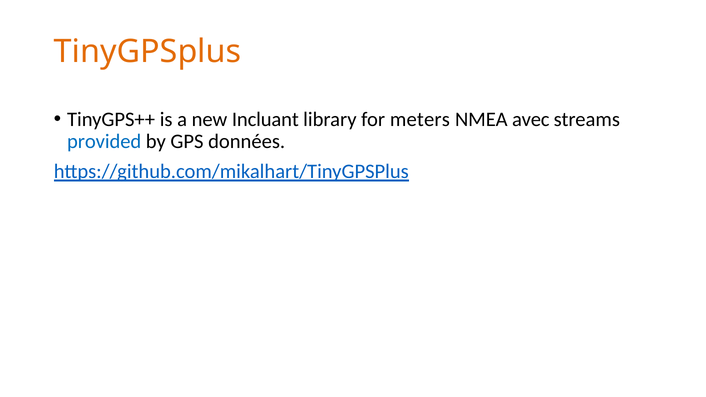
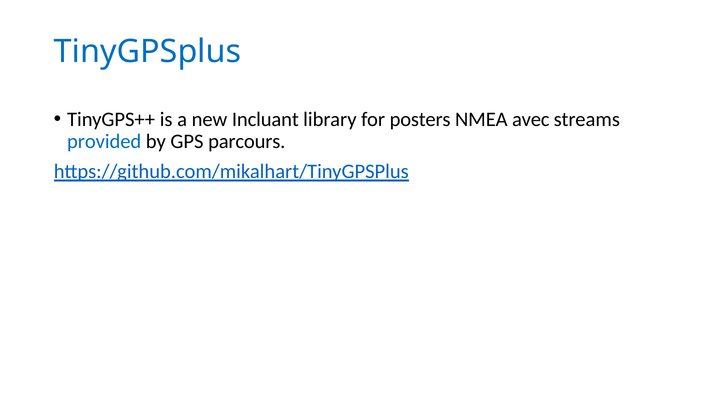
TinyGPSplus colour: orange -> blue (148, 51)
meters: meters -> posters (420, 119)
données: données -> parcours (247, 142)
